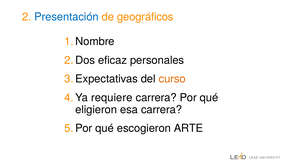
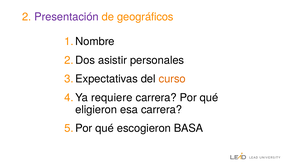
Presentación colour: blue -> purple (66, 17)
eficaz: eficaz -> asistir (113, 60)
ARTE: ARTE -> BASA (188, 128)
